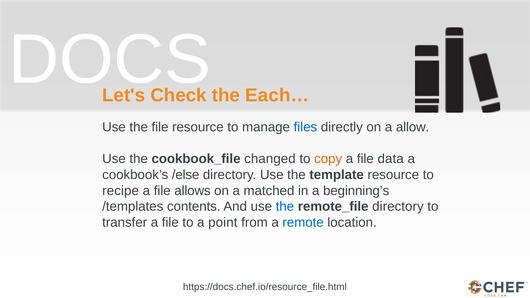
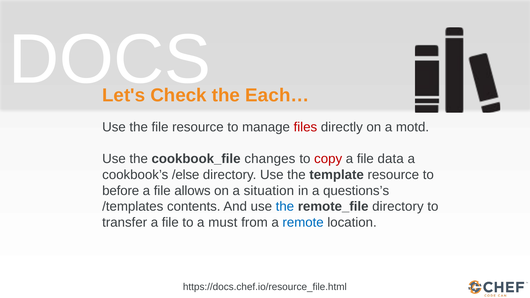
files colour: blue -> red (305, 127)
allow: allow -> motd (413, 127)
changed: changed -> changes (270, 159)
copy colour: orange -> red (328, 159)
recipe: recipe -> before (121, 191)
matched: matched -> situation (269, 191)
beginning’s: beginning’s -> questions’s (356, 191)
point: point -> must (223, 223)
